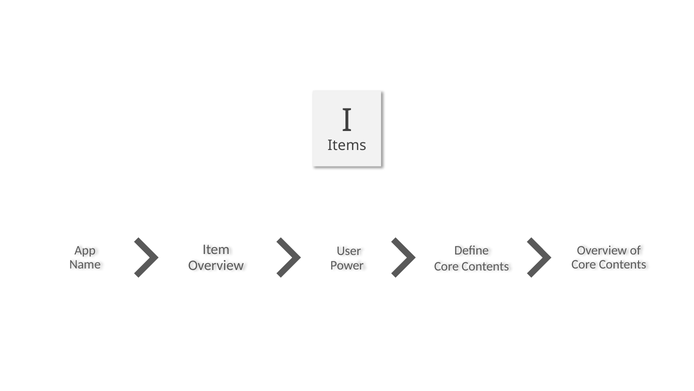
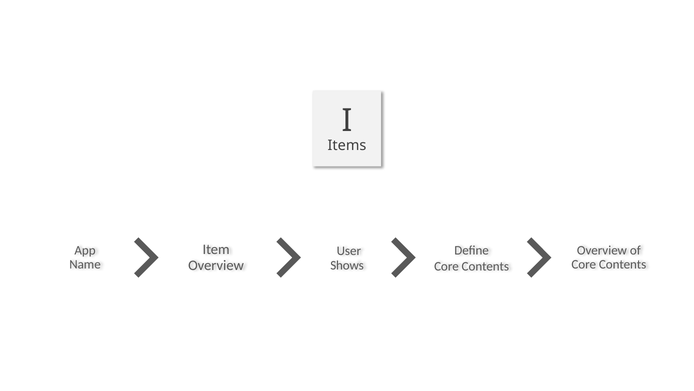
Power: Power -> Shows (347, 265)
